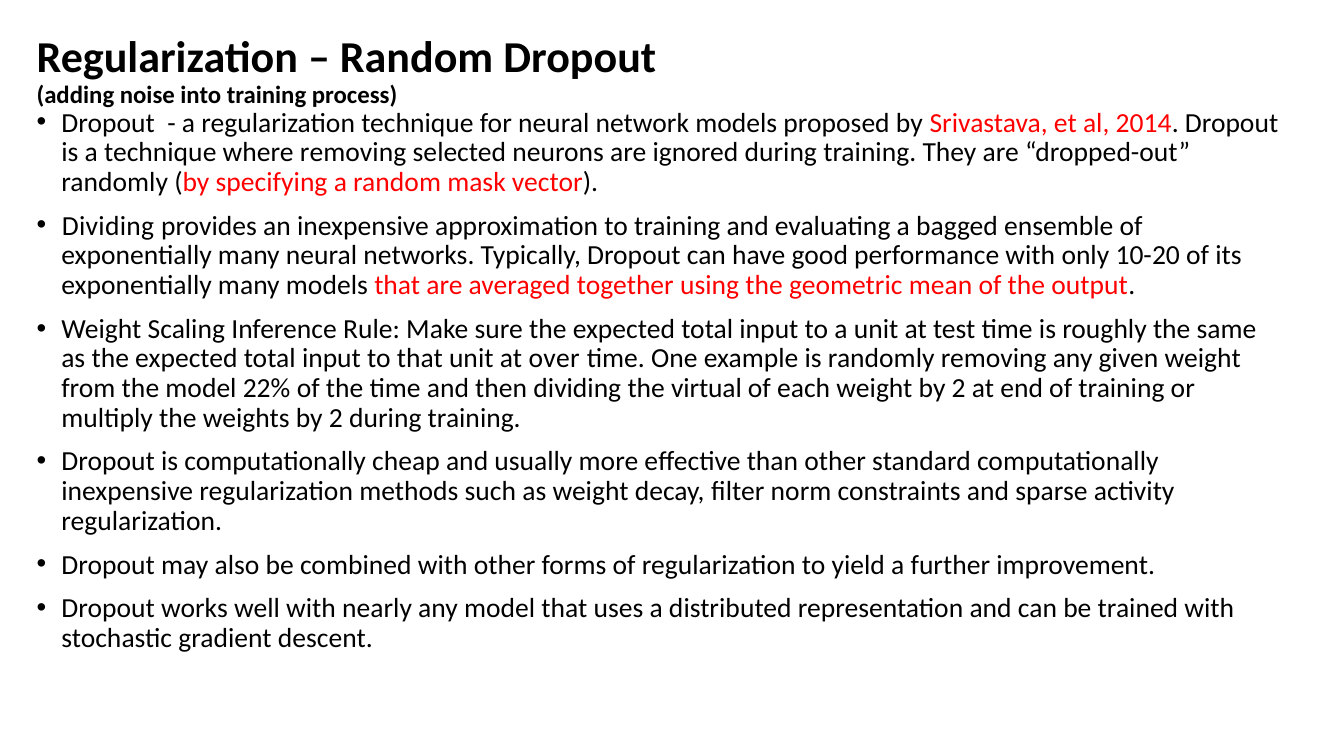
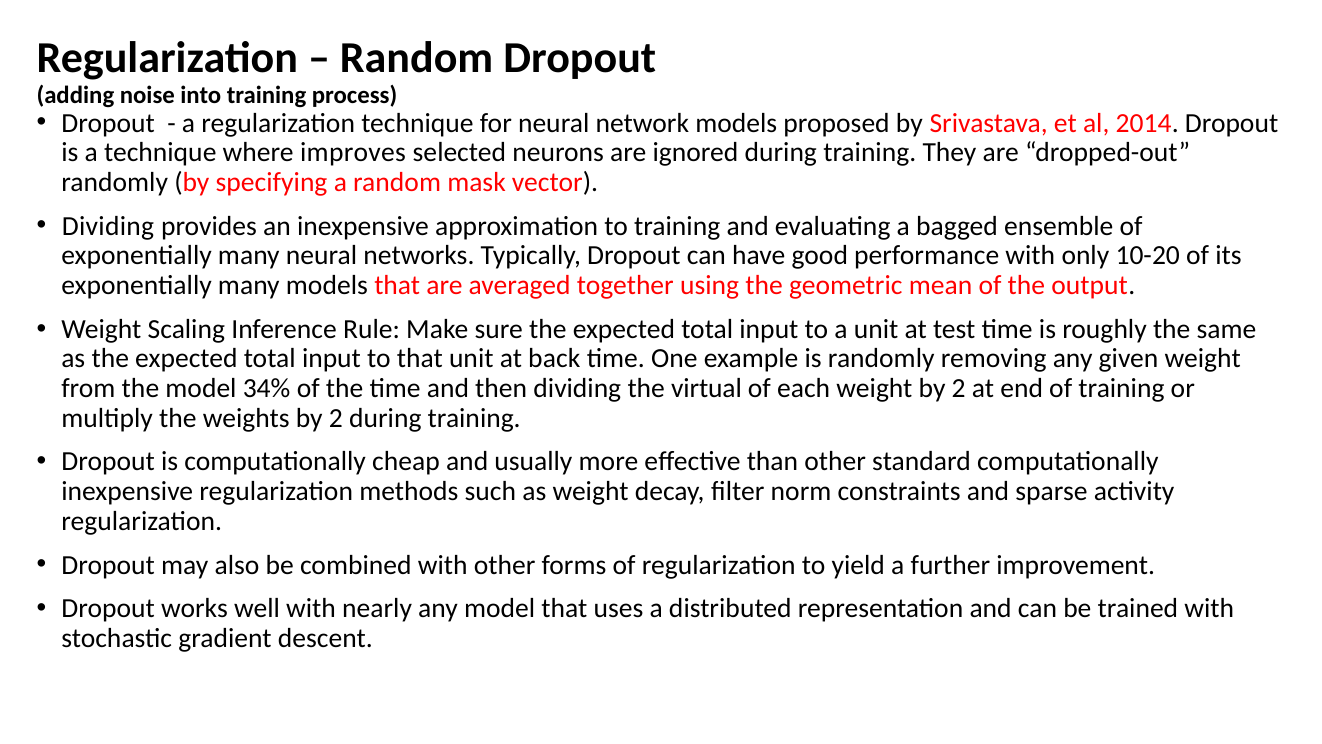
where removing: removing -> improves (353, 153)
over: over -> back (554, 359)
22%: 22% -> 34% (267, 388)
